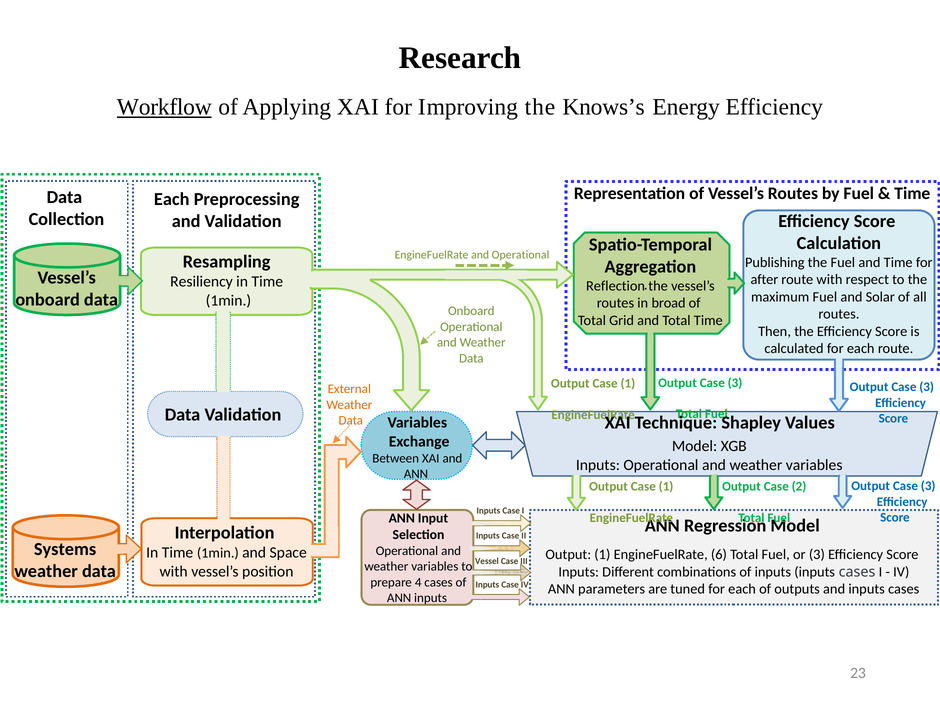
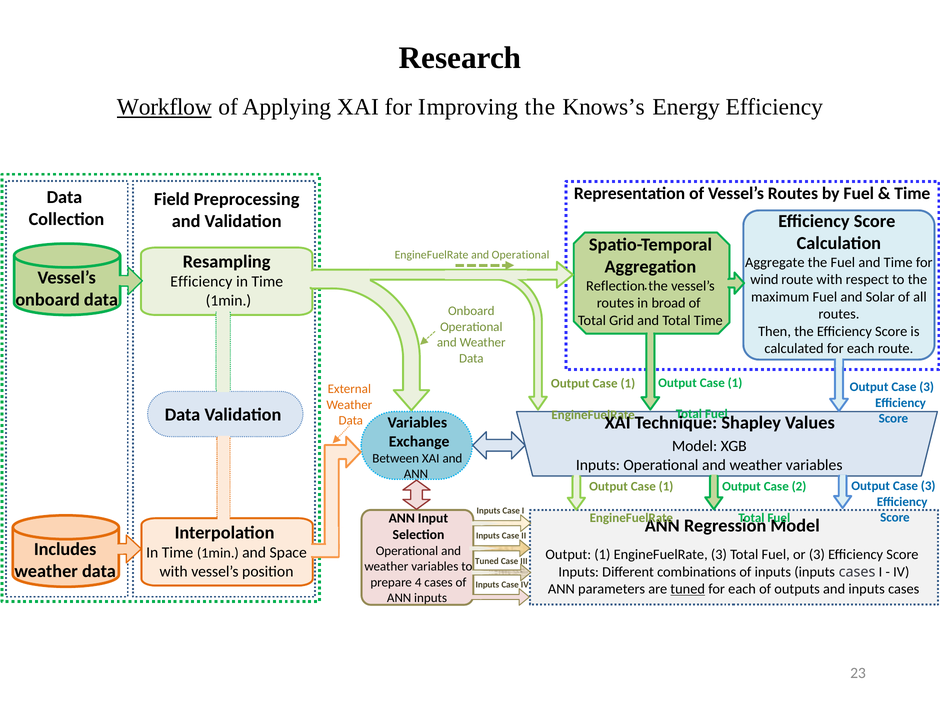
Each: Each -> Field (172, 199)
Publishing: Publishing -> Aggregate (775, 262)
after: after -> wind (764, 280)
Resiliency: Resiliency -> Efficiency (201, 282)
3: 3 -> 1 (735, 383)
Systems: Systems -> Includes (65, 549)
EngineFuelRate 6: 6 -> 3 (719, 555)
Vessel: Vessel -> Tuned (487, 561)
tuned underline: none -> present (688, 589)
